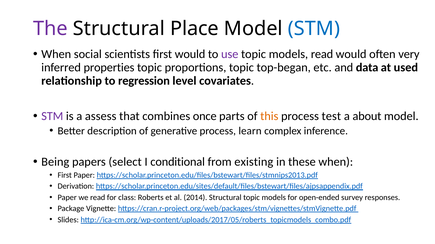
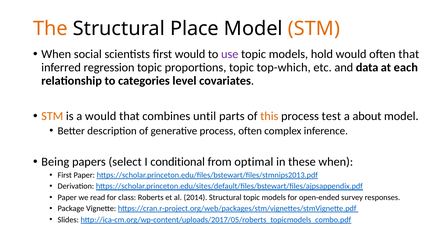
The colour: purple -> orange (50, 29)
STM colour: blue -> orange (314, 29)
models read: read -> hold (322, 54)
often very: very -> that (409, 54)
properties: properties -> regression (109, 68)
top-began: top-began -> top-which (284, 68)
used: used -> each (406, 68)
regression: regression -> categories (144, 81)
STM colour: purple -> orange (52, 116)
a assess: assess -> would (101, 116)
once: once -> until (205, 116)
process learn: learn -> often (250, 131)
existing: existing -> optimal (254, 162)
